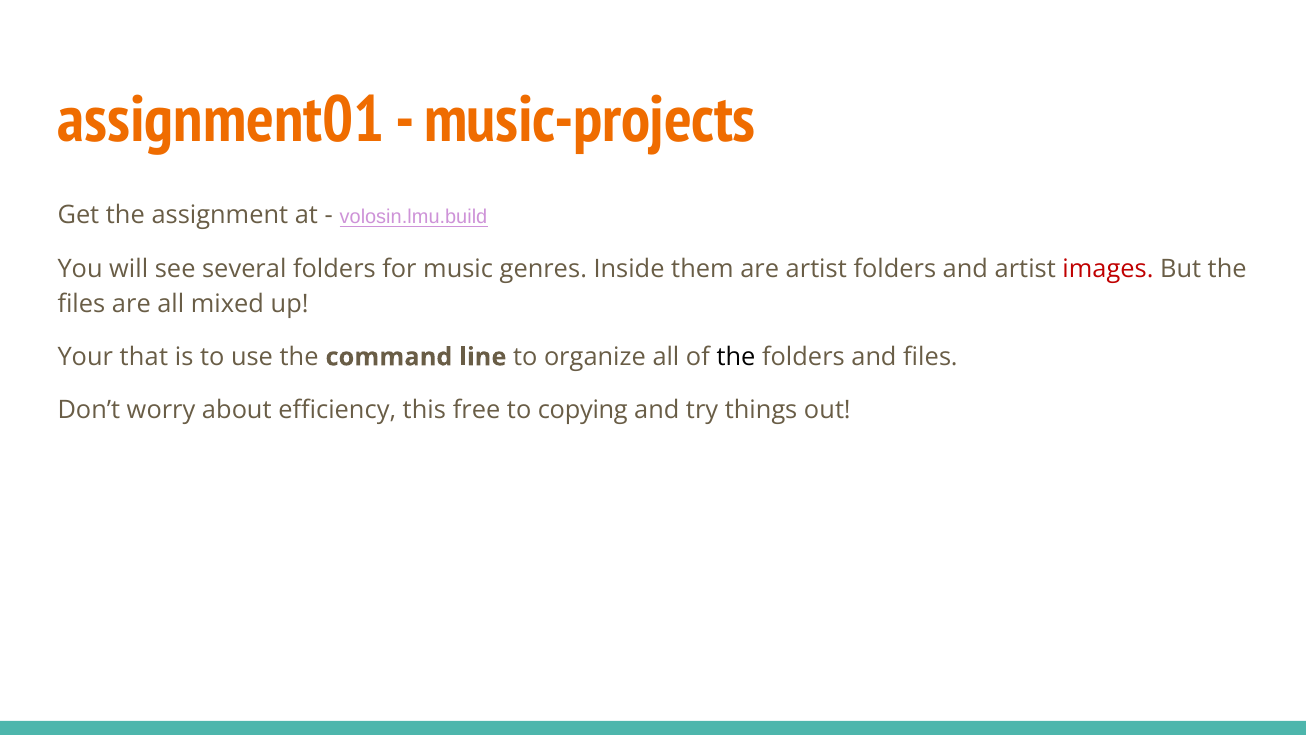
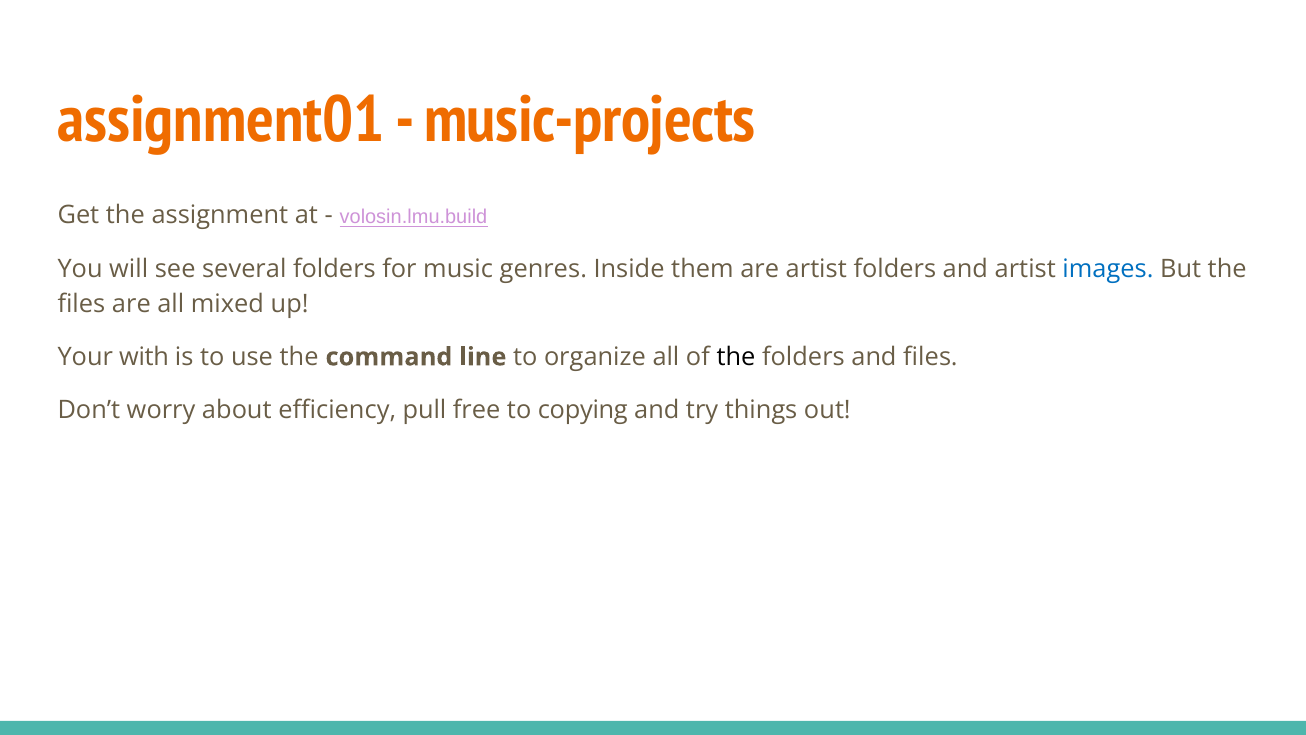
images colour: red -> blue (1108, 269)
that: that -> with (144, 357)
this: this -> pull (424, 410)
